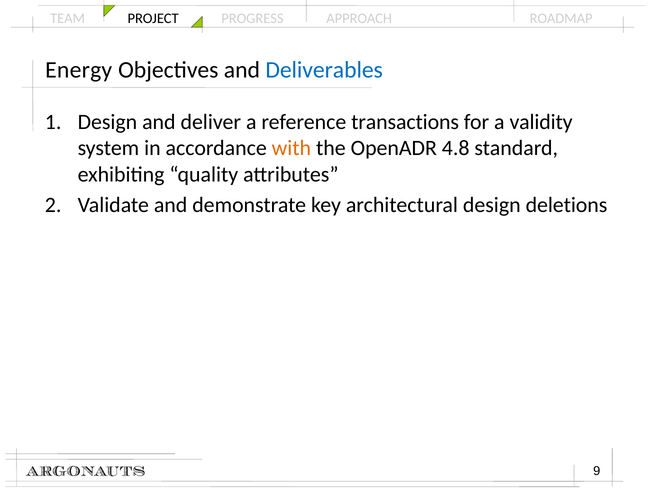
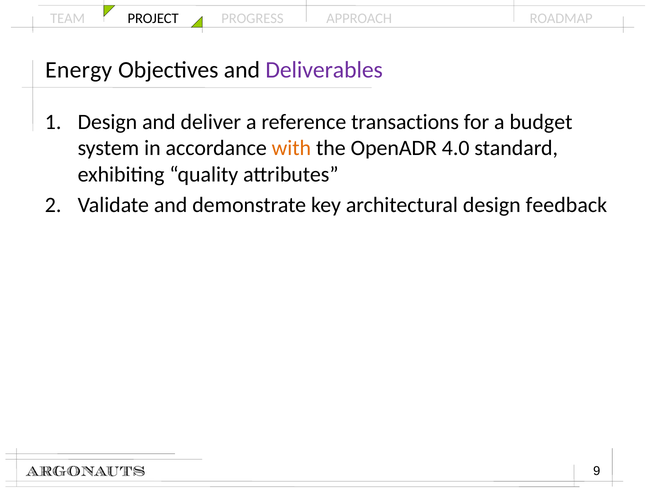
Deliverables colour: blue -> purple (324, 70)
validity: validity -> budget (541, 122)
4.8: 4.8 -> 4.0 (456, 148)
deletions: deletions -> feedback (566, 205)
